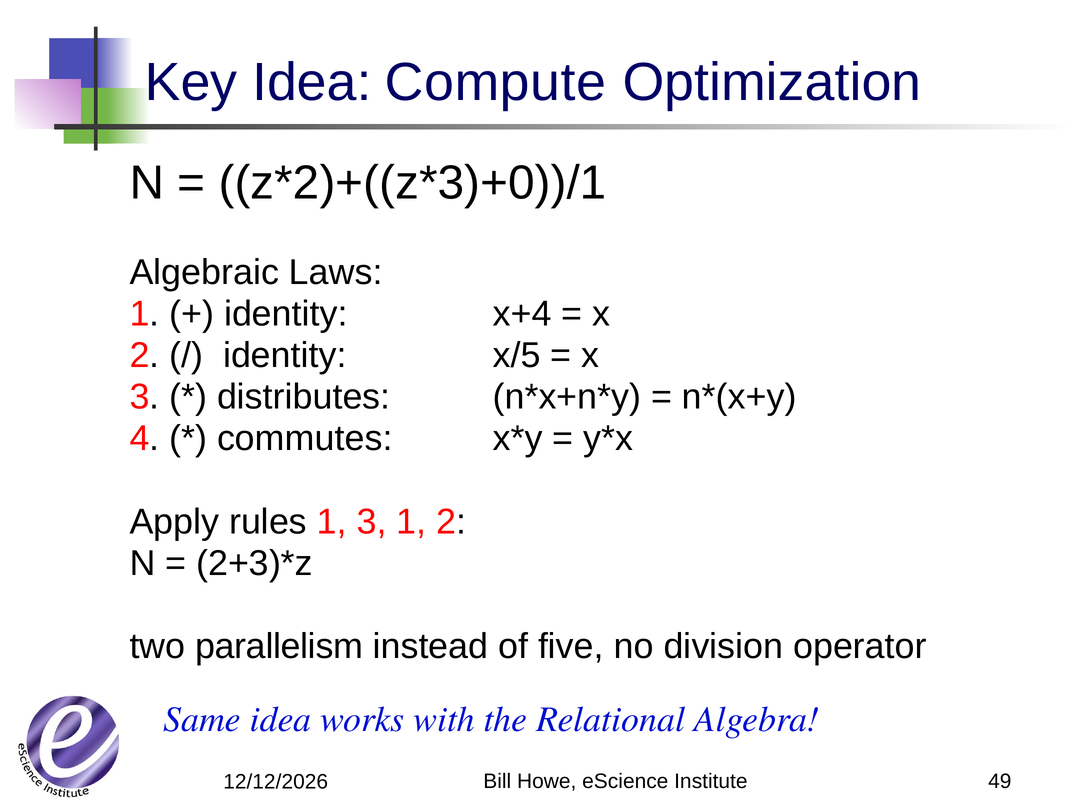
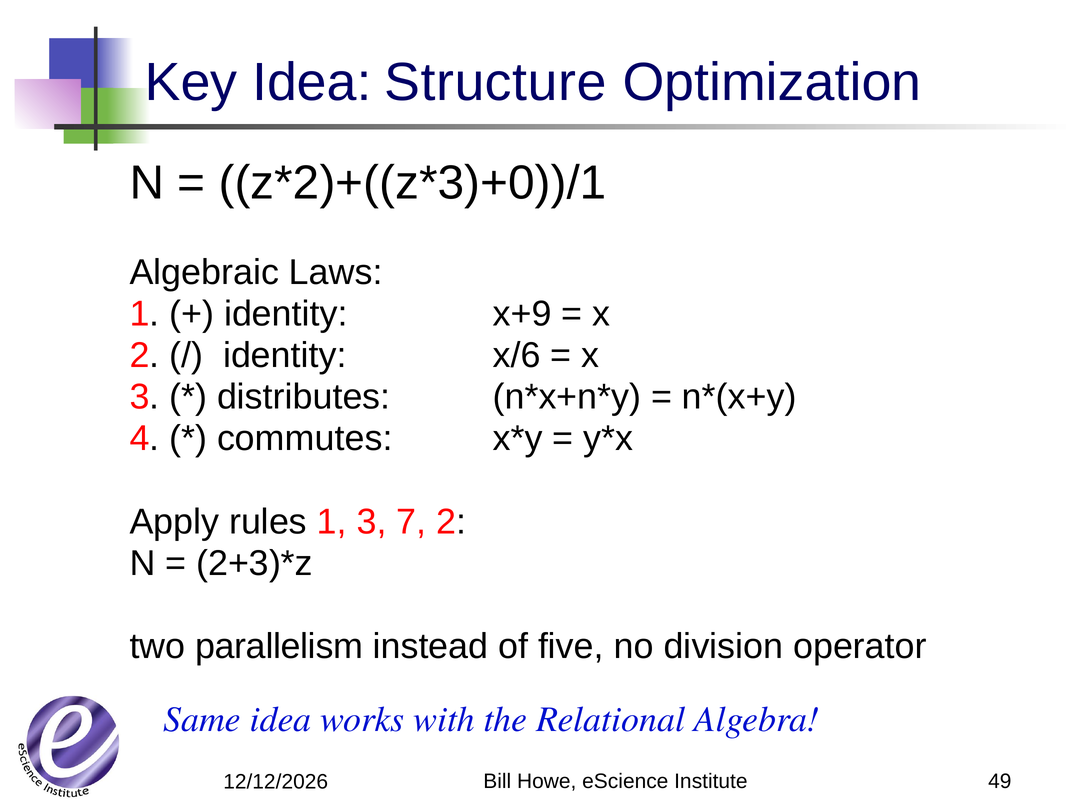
Compute: Compute -> Structure (495, 83)
x+4: x+4 -> x+9 (522, 314)
x/5: x/5 -> x/6 (517, 355)
3 1: 1 -> 7 (411, 522)
